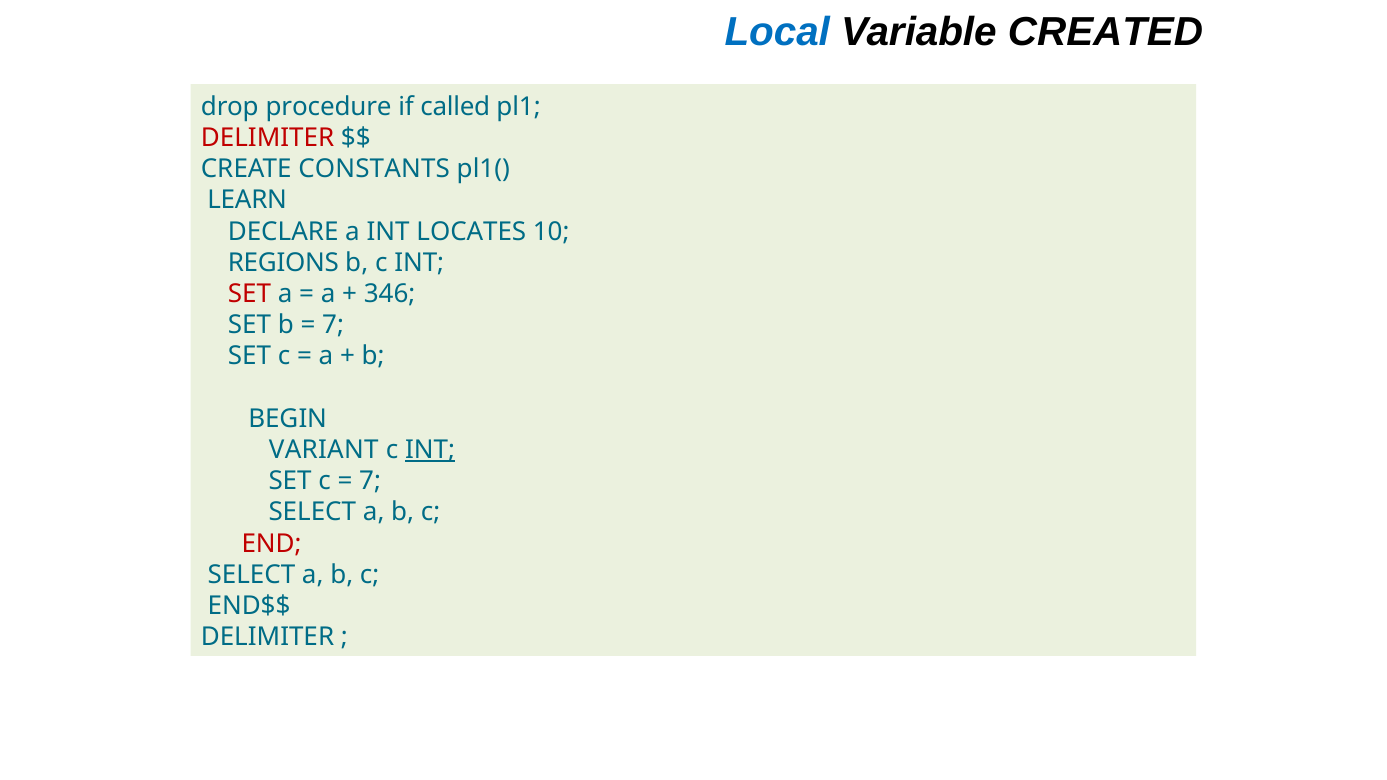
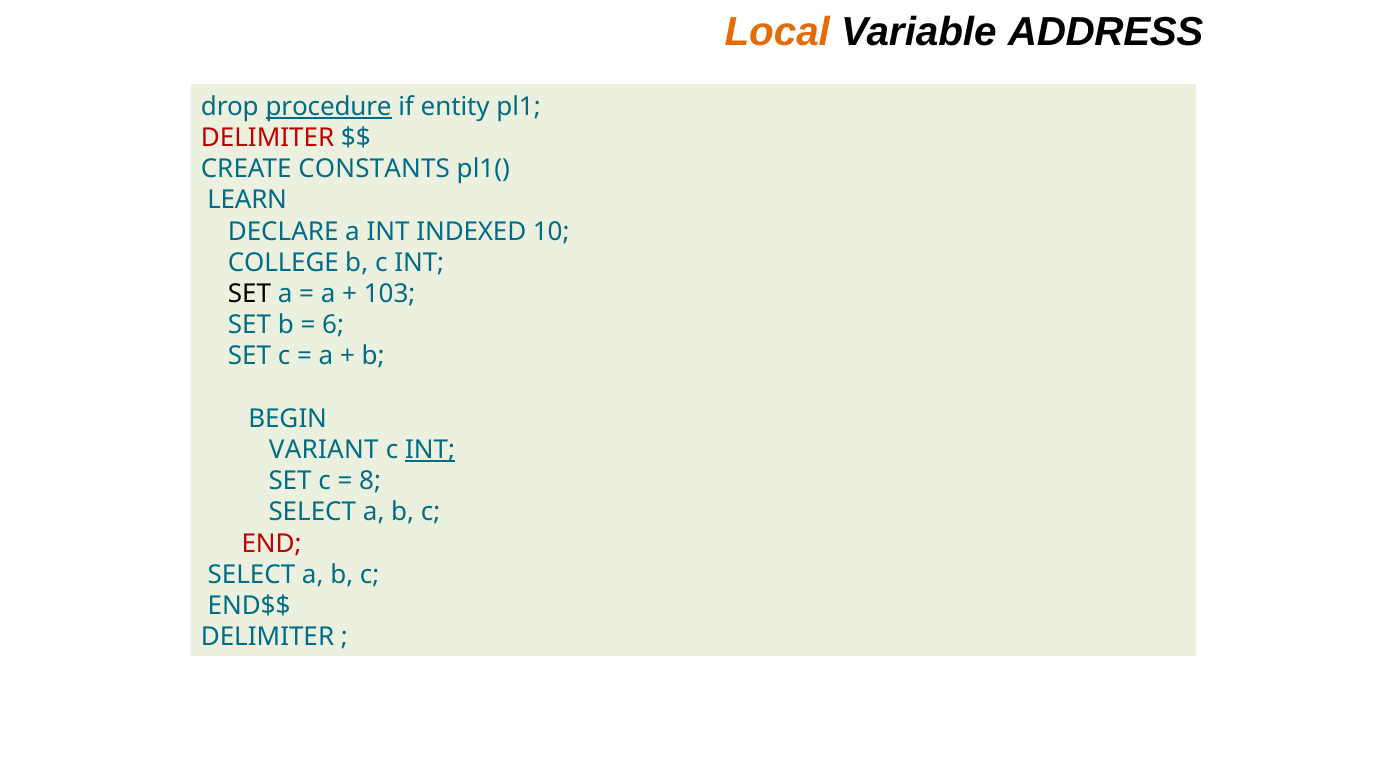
Local colour: blue -> orange (777, 32)
CREATED: CREATED -> ADDRESS (1106, 32)
procedure underline: none -> present (329, 107)
called: called -> entity (455, 107)
LOCATES: LOCATES -> INDEXED (471, 232)
REGIONS: REGIONS -> COLLEGE (283, 263)
SET colour: red -> black (250, 294)
346: 346 -> 103 (390, 294)
7: 7 -> 6 (333, 325)
7: 7 -> 8 (370, 481)
